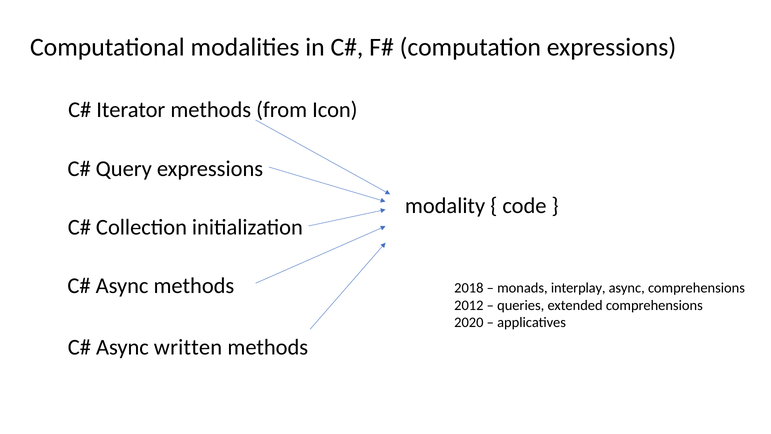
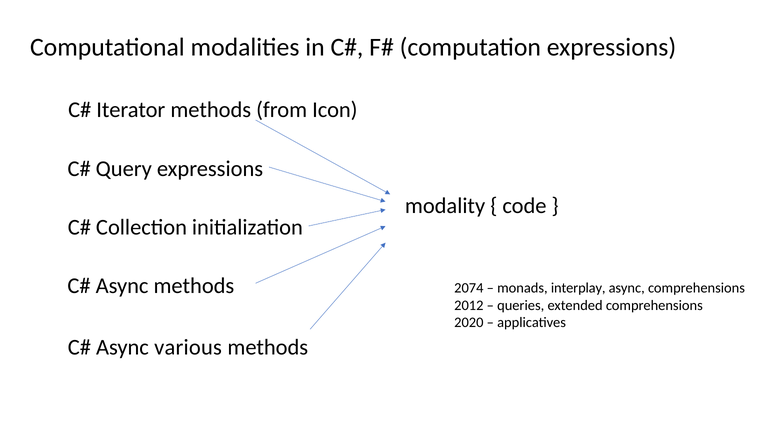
2018: 2018 -> 2074 (469, 288)
written: written -> various (188, 347)
